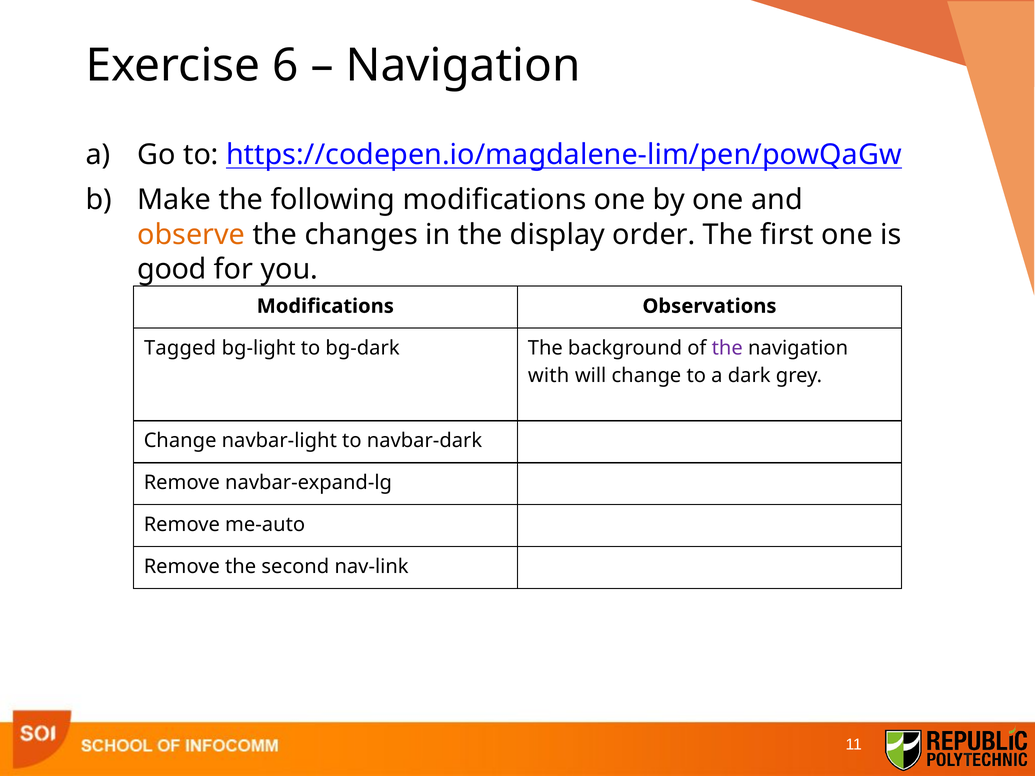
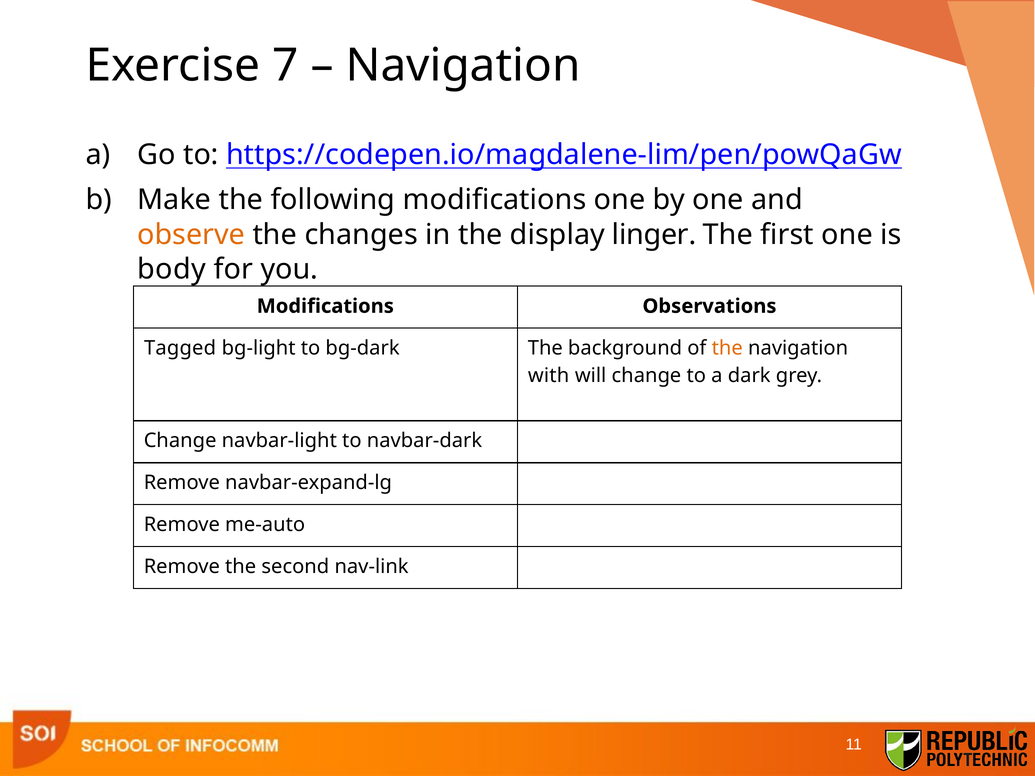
6: 6 -> 7 (286, 65)
order: order -> linger (654, 235)
good: good -> body (172, 269)
the colour: purple -> orange (727, 348)
